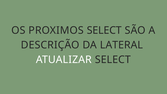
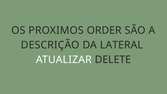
PROXIMOS SELECT: SELECT -> ORDER (104, 30)
ATUALIZAR SELECT: SELECT -> DELETE (113, 60)
